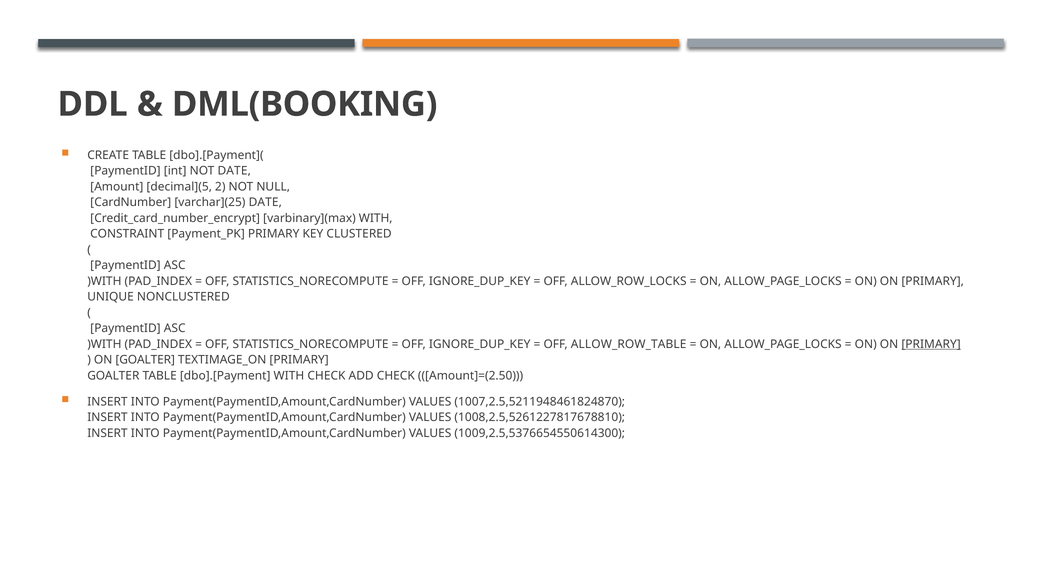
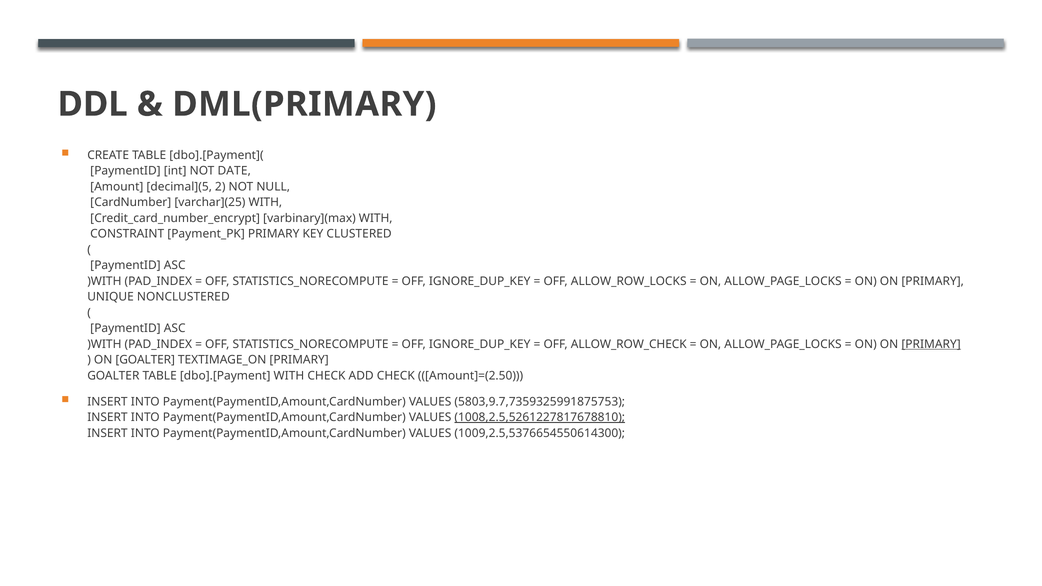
DML(BOOKING: DML(BOOKING -> DML(PRIMARY (304, 104)
varchar](25 DATE: DATE -> WITH (265, 202)
ALLOW_ROW_TABLE: ALLOW_ROW_TABLE -> ALLOW_ROW_CHECK (629, 344)
1007,2.5,5211948461824870: 1007,2.5,5211948461824870 -> 5803,9.7,7359325991875753 (540, 402)
1008,2.5,5261227817678810 underline: none -> present (540, 417)
